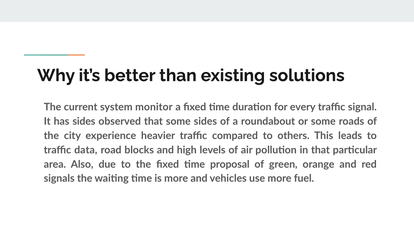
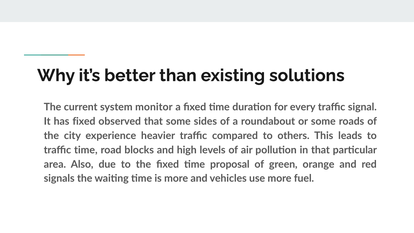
has sides: sides -> fixed (84, 121)
traffic data: data -> time (86, 150)
